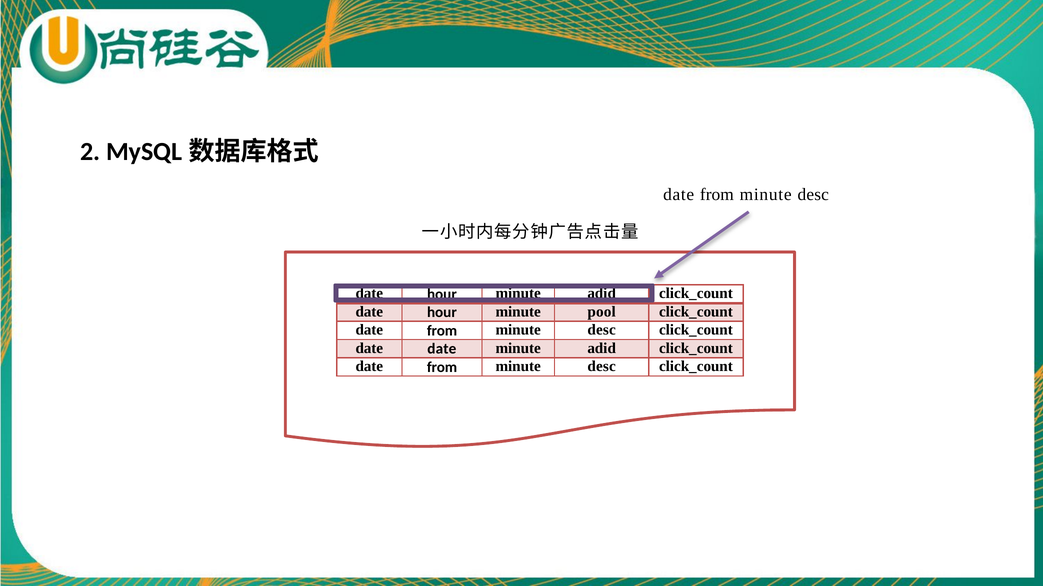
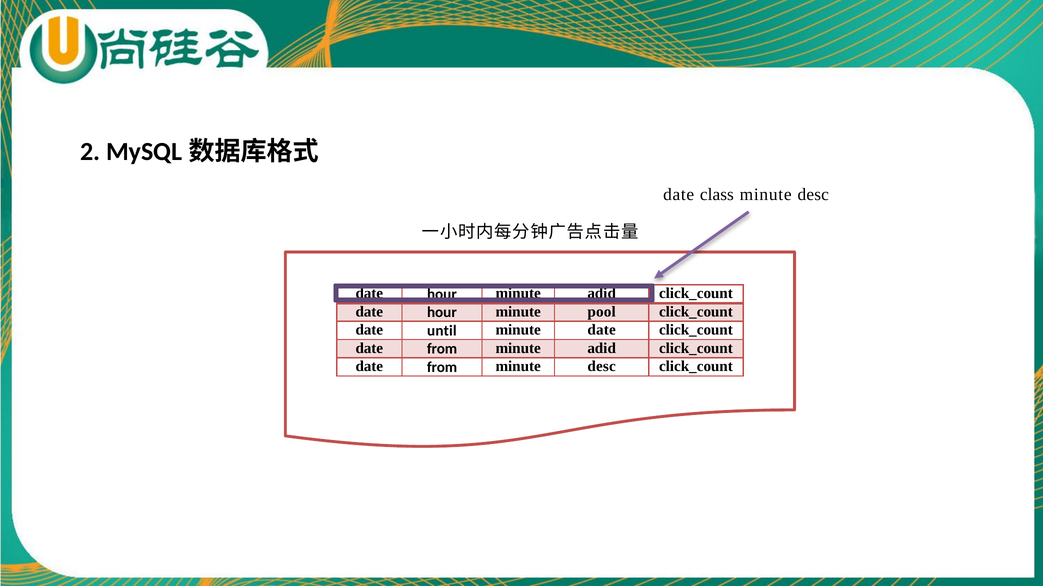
from: from -> class (717, 195)
from: from -> until (442, 331)
desc: desc -> date (602, 330)
date: date -> from (442, 349)
